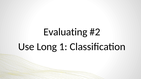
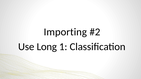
Evaluating: Evaluating -> Importing (65, 32)
